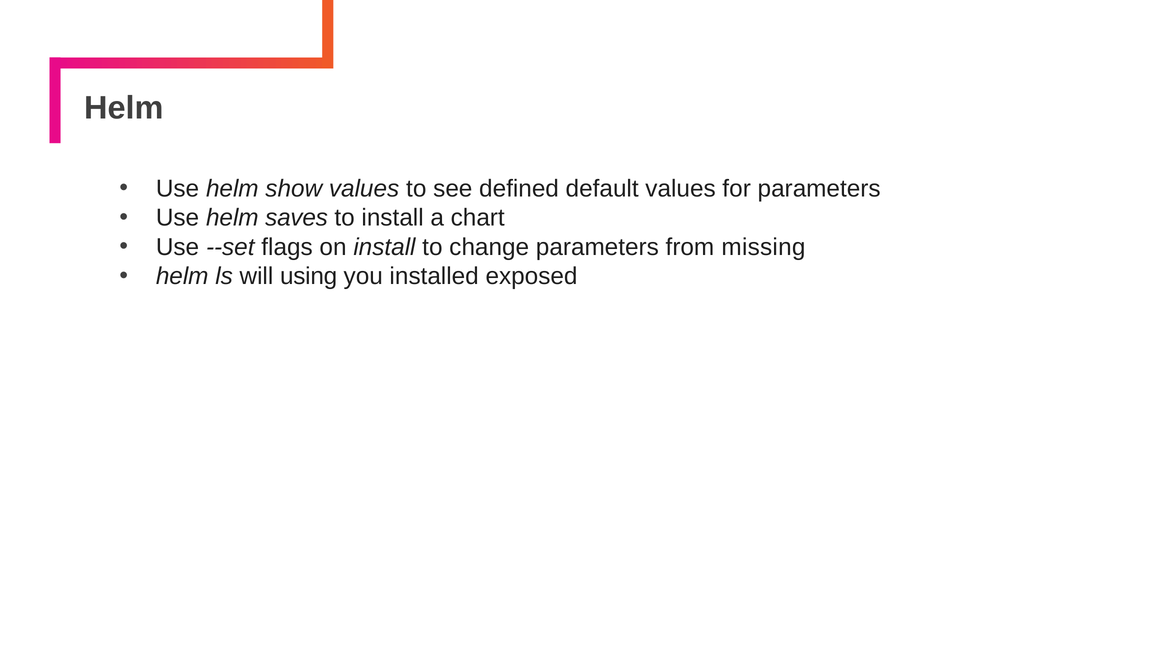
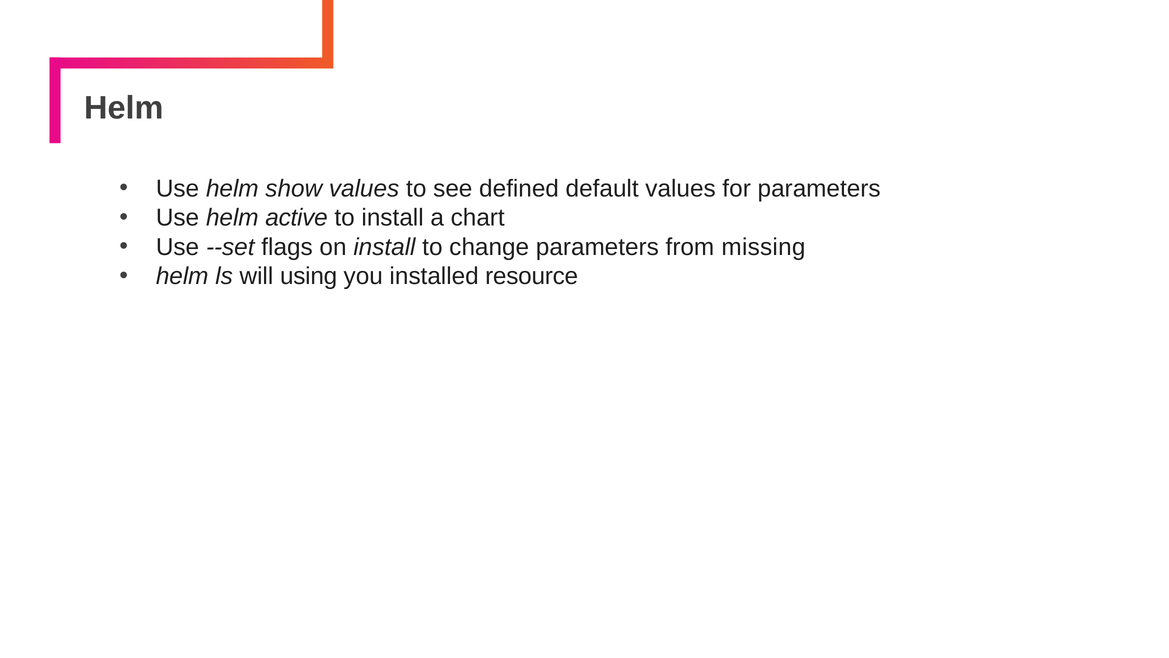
saves: saves -> active (297, 218)
exposed: exposed -> resource (532, 276)
